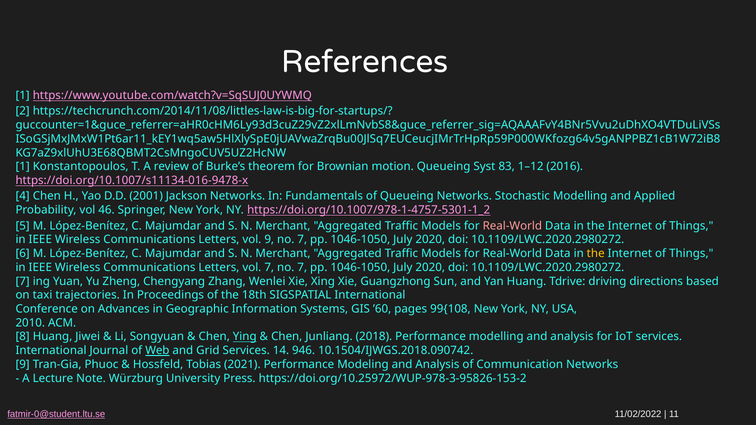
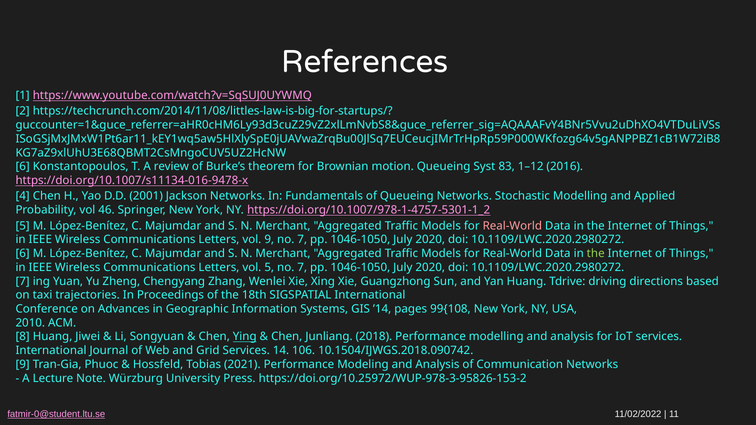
1: 1 -> 6 (23, 167)
the colour: yellow -> light green (596, 254)
vol 7: 7 -> 5 (269, 268)
’60: ’60 -> ’14 (382, 309)
Web underline: present -> none (157, 351)
946: 946 -> 106 (304, 351)
